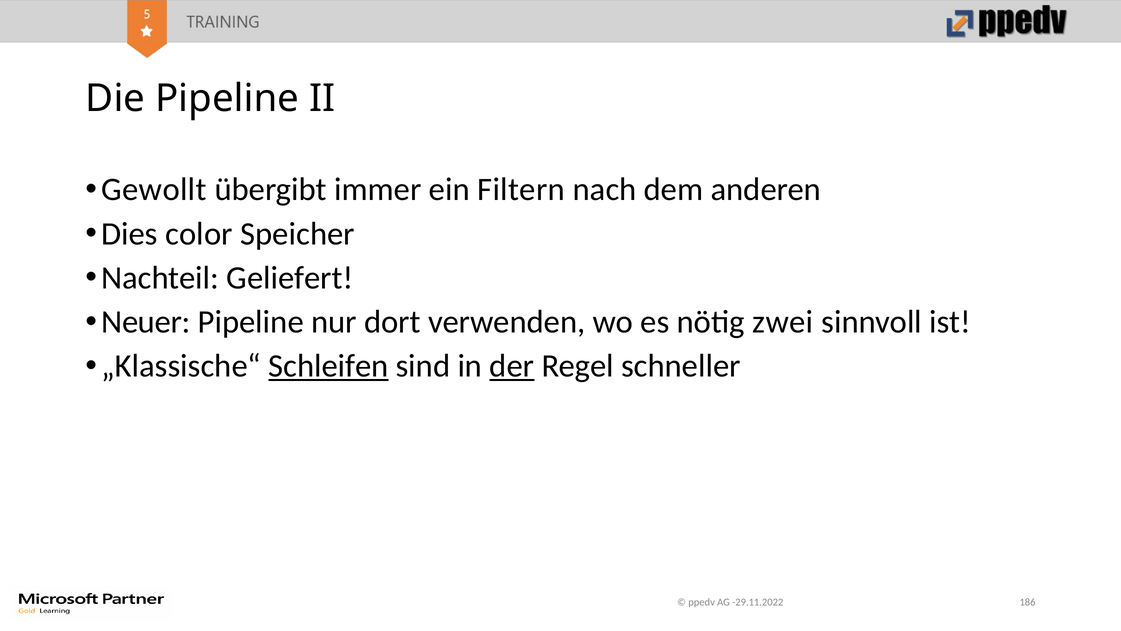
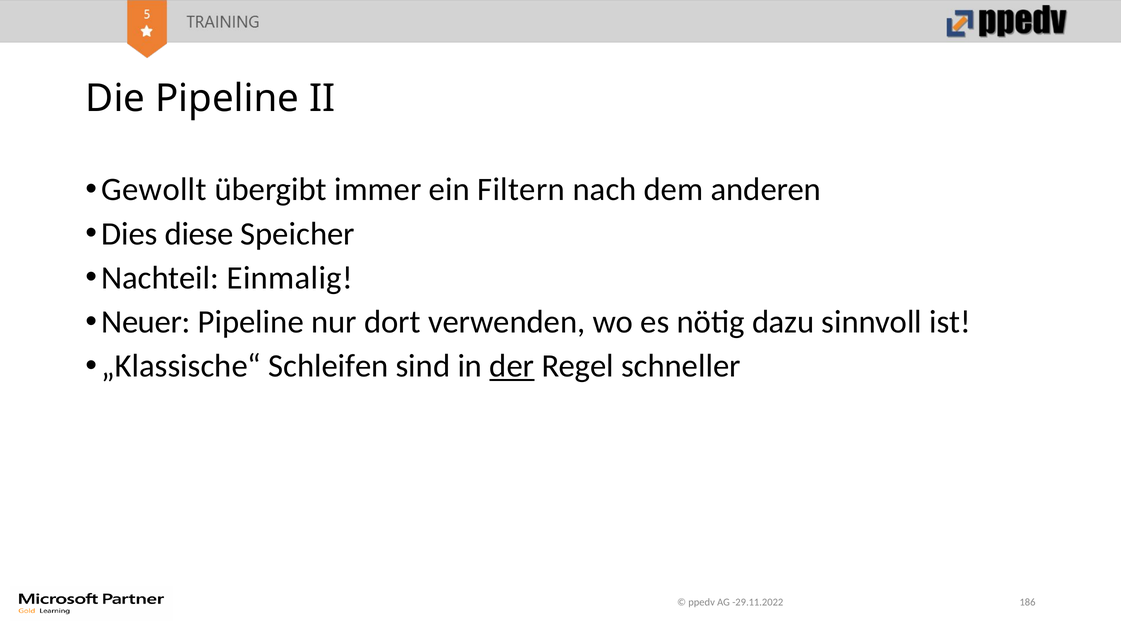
color: color -> diese (199, 234)
Geliefert: Geliefert -> Einmalig (290, 278)
zwei: zwei -> dazu (783, 322)
Schleifen underline: present -> none (328, 366)
